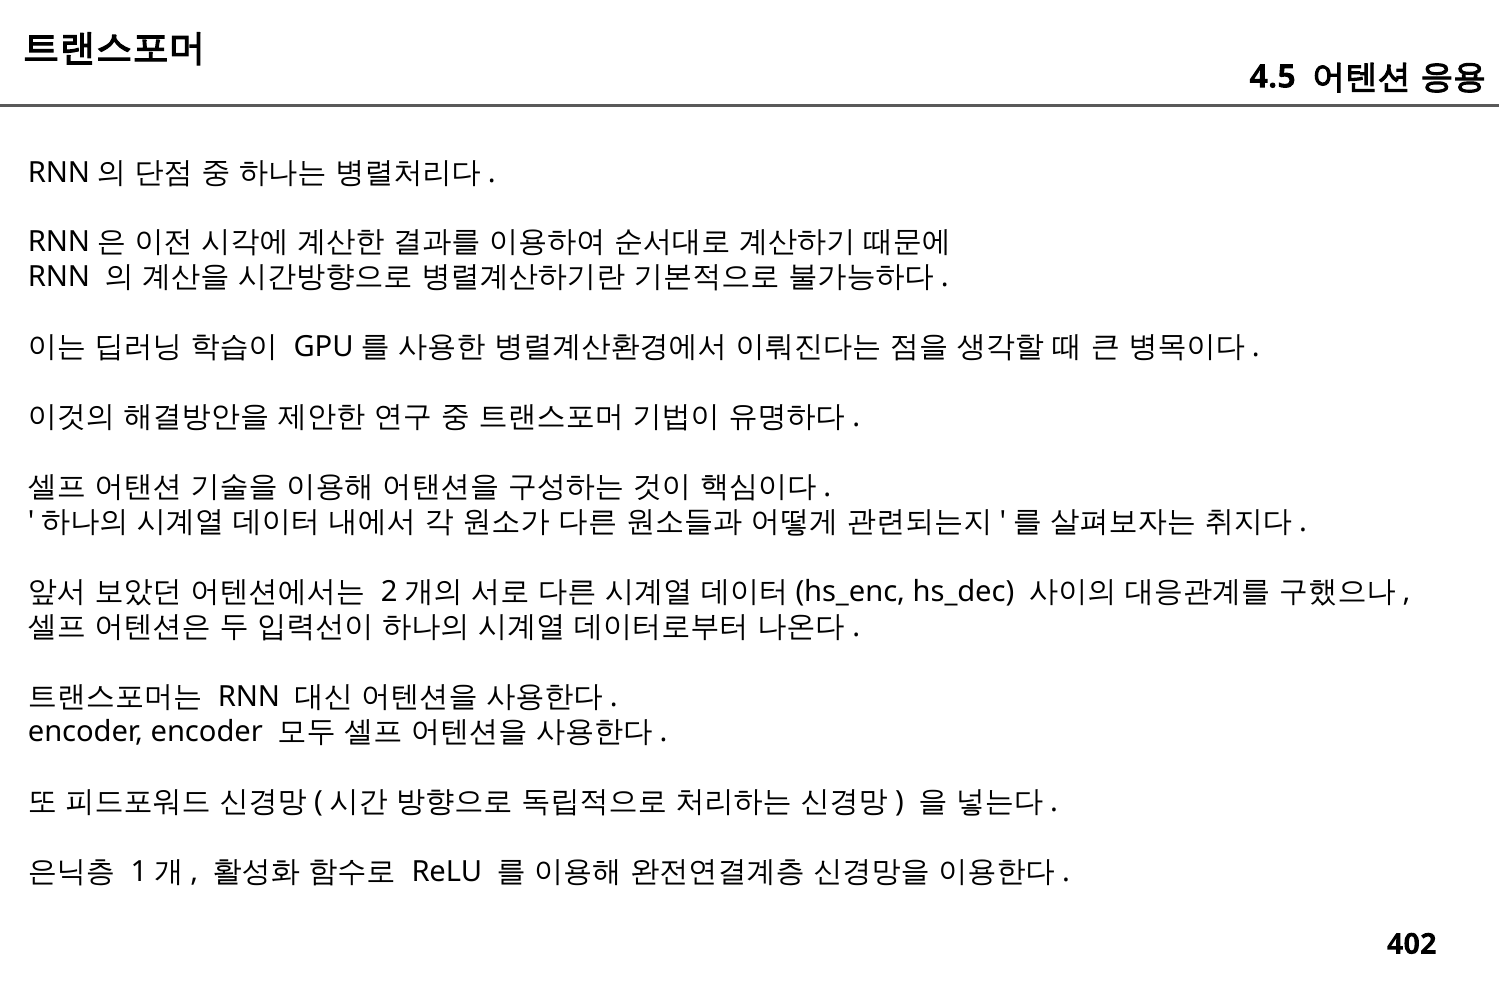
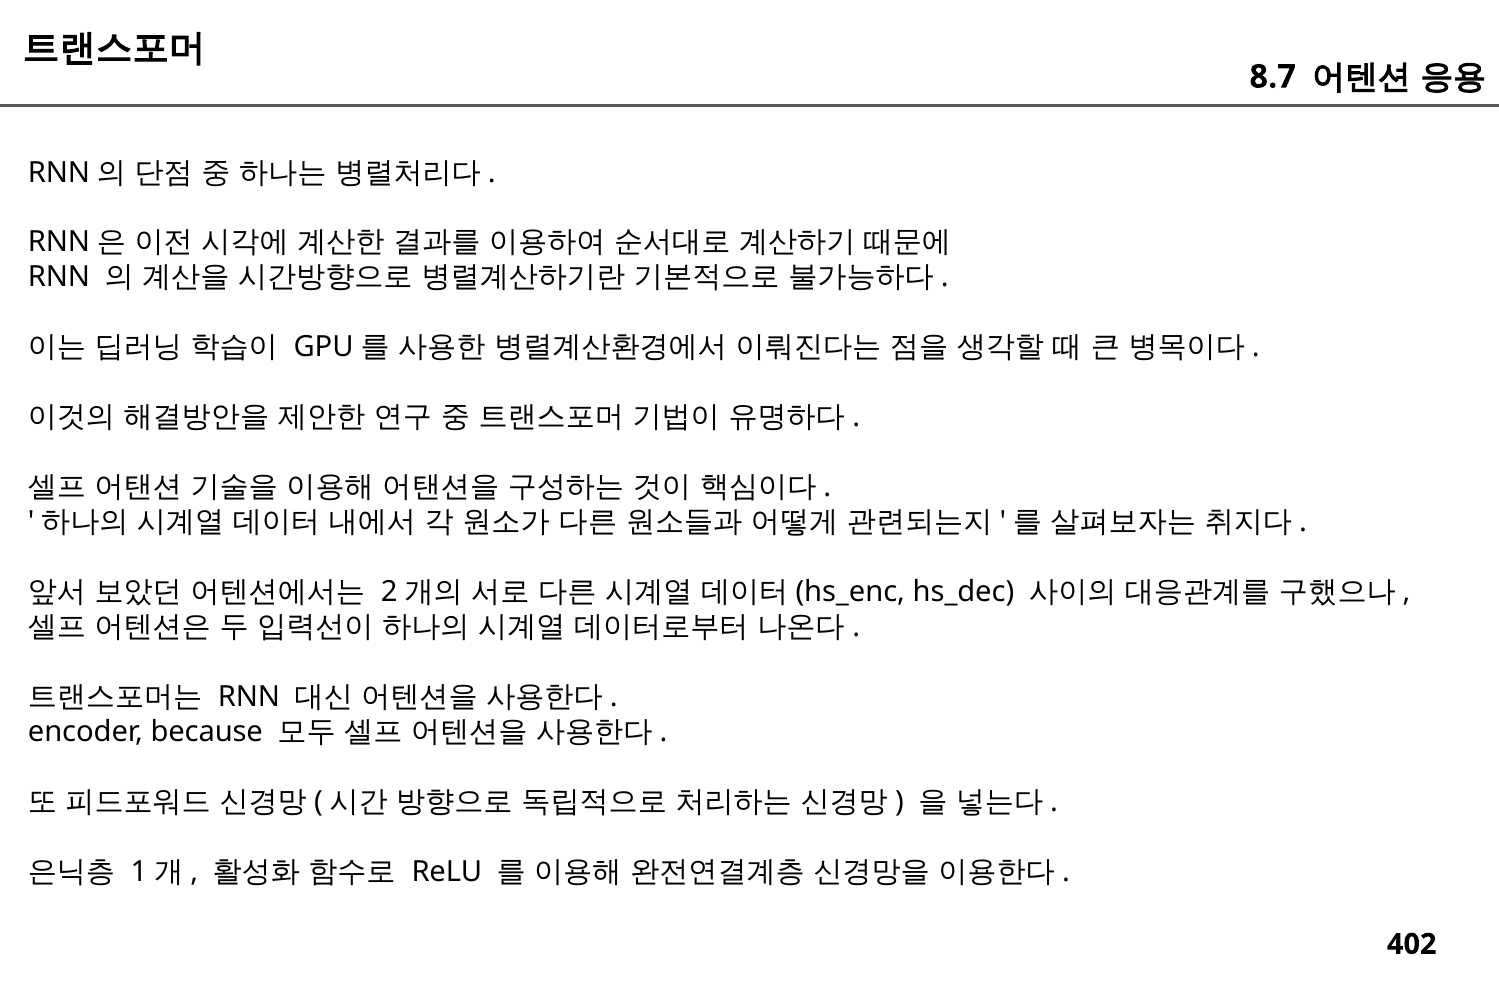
4.5: 4.5 -> 8.7 (1273, 77)
encoder encoder: encoder -> because (207, 732)
